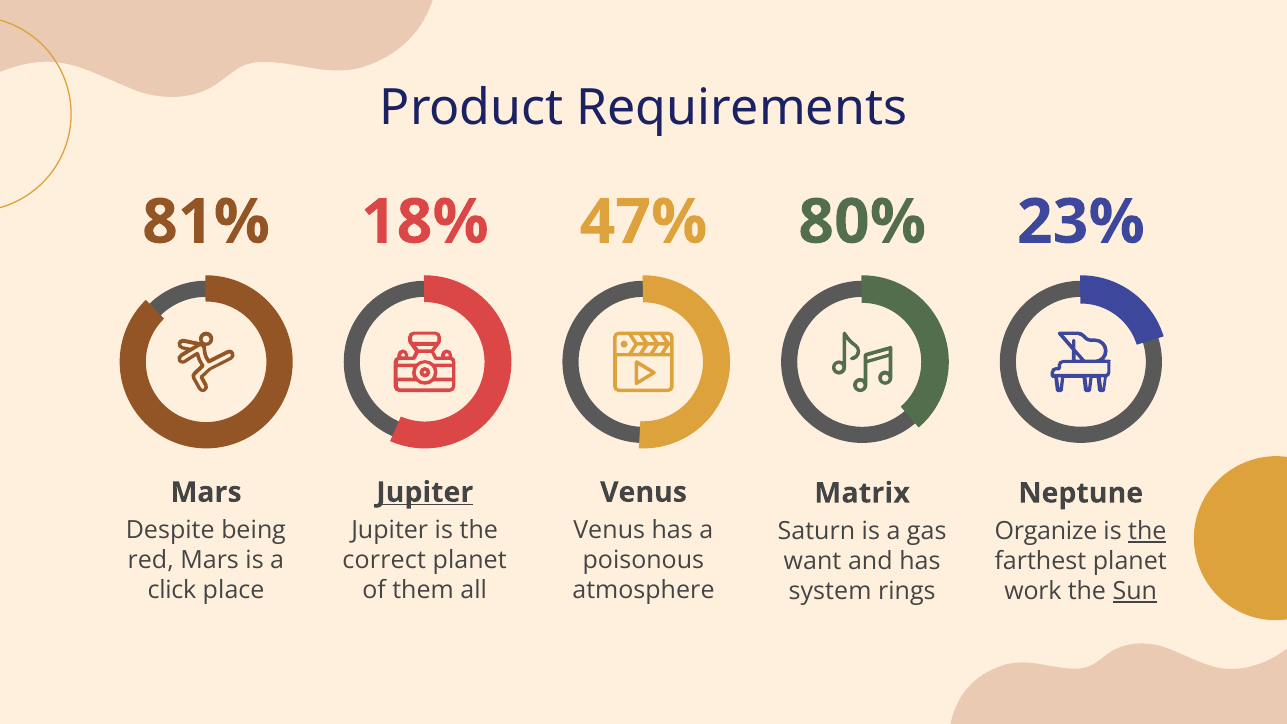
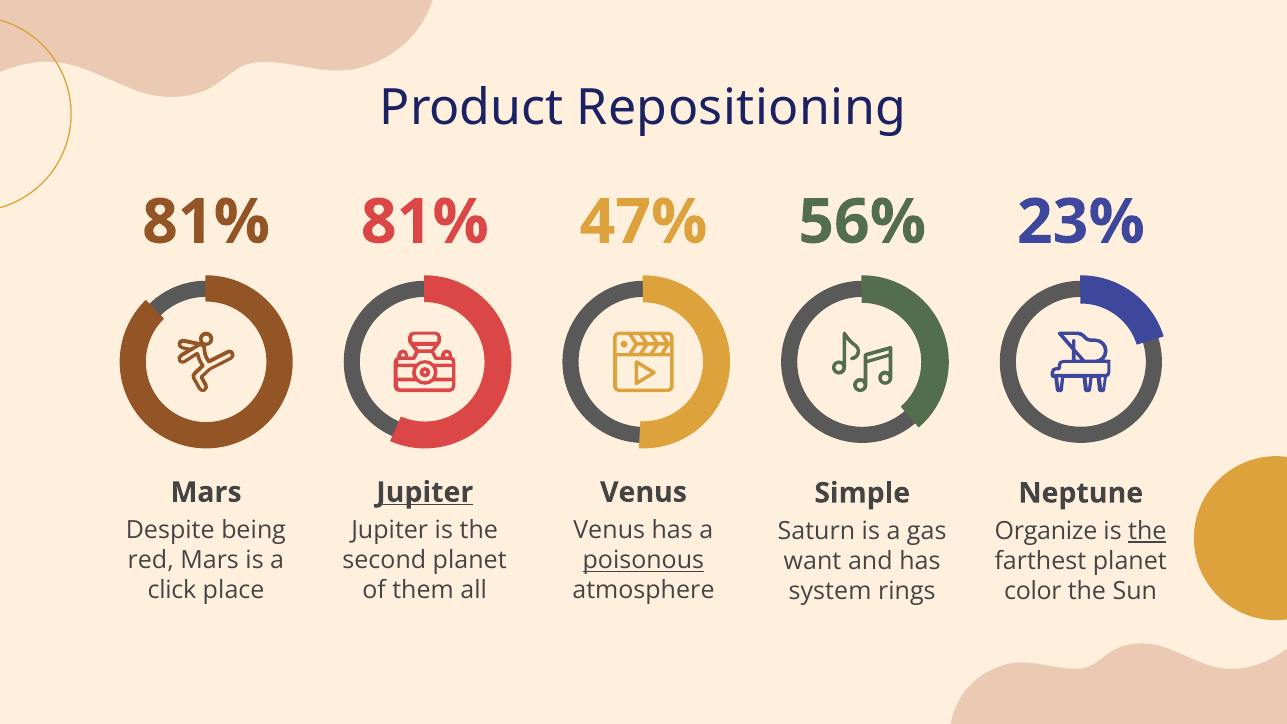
Requirements: Requirements -> Repositioning (742, 108)
18%: 18% -> 81% (425, 222)
80%: 80% -> 56% (862, 222)
Matrix: Matrix -> Simple (862, 493)
correct: correct -> second (384, 561)
poisonous underline: none -> present (643, 561)
work: work -> color (1033, 591)
Sun underline: present -> none (1135, 591)
